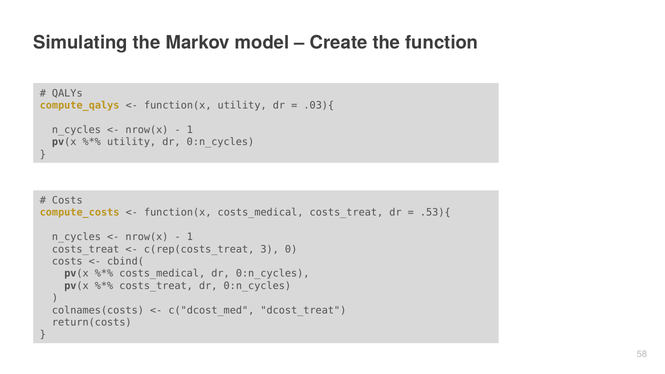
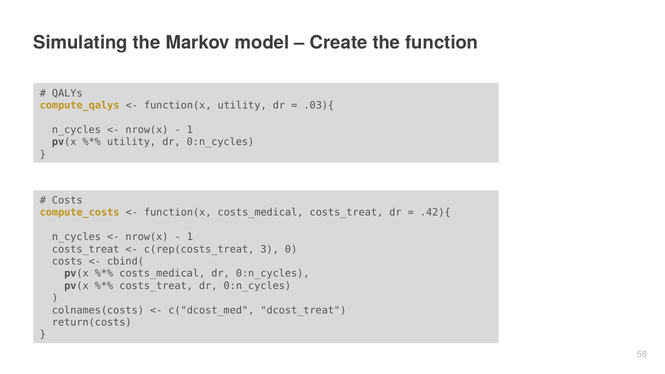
.53){: .53){ -> .42){ (435, 213)
